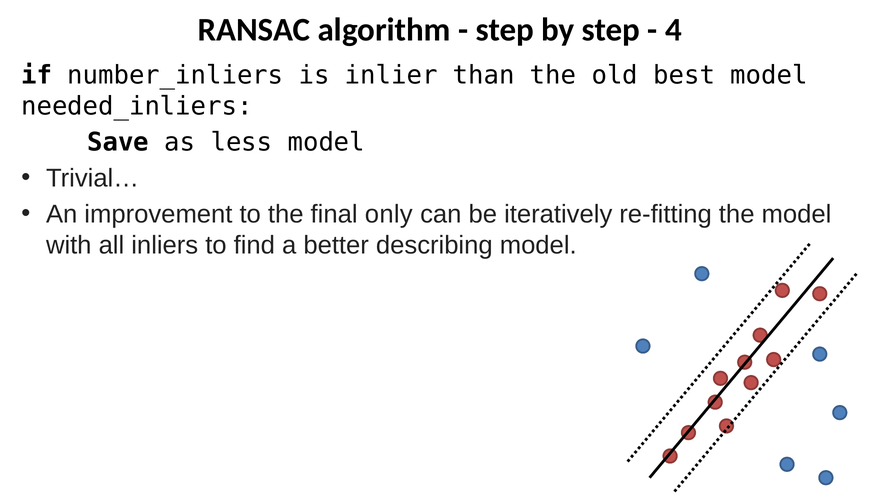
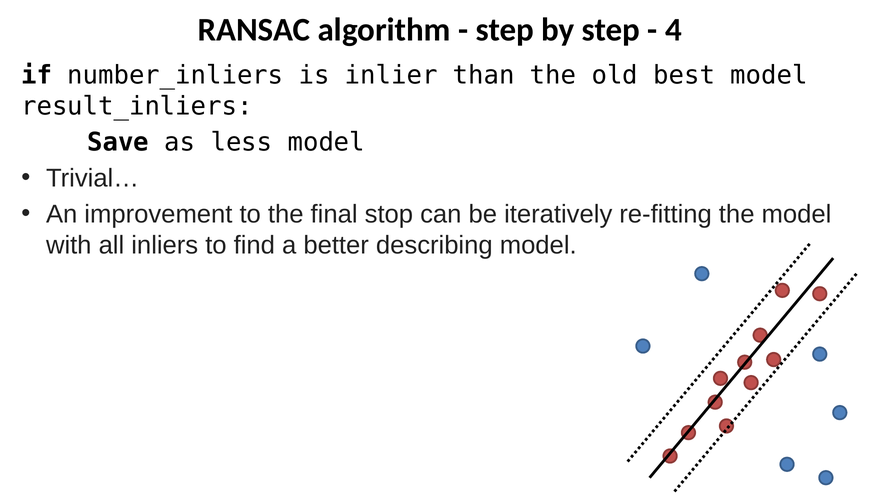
needed_inliers: needed_inliers -> result_inliers (137, 106)
only: only -> stop (389, 214)
